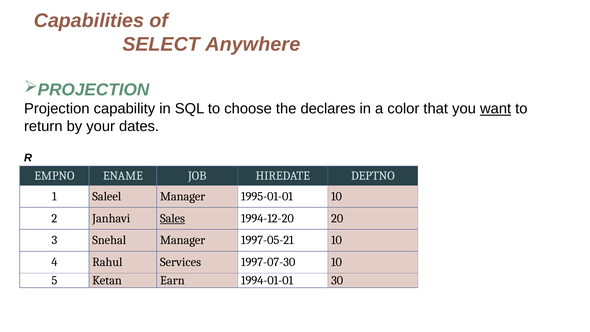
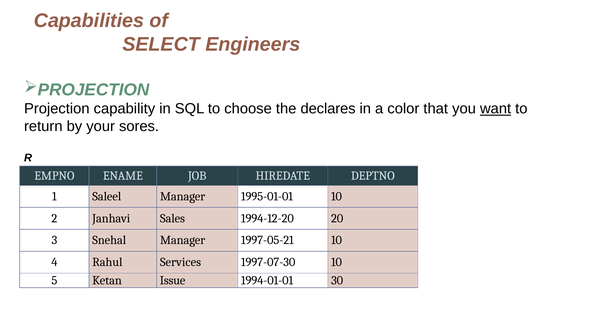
Anywhere: Anywhere -> Engineers (253, 44)
dates: dates -> sores (139, 126)
Sales underline: present -> none (172, 218)
Earn: Earn -> Issue (173, 280)
